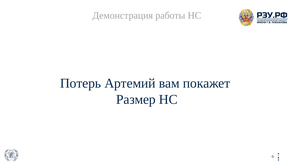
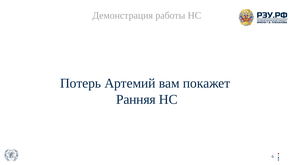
Размер: Размер -> Ранняя (136, 100)
